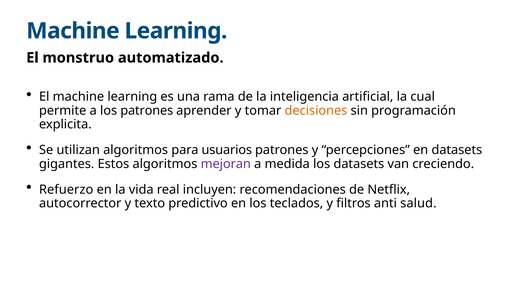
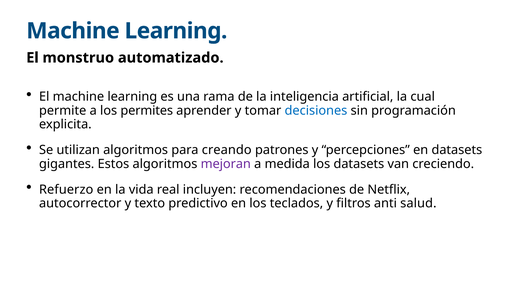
los patrones: patrones -> permites (147, 110)
decisiones colour: orange -> blue (316, 110)
usuarios: usuarios -> creando (227, 150)
